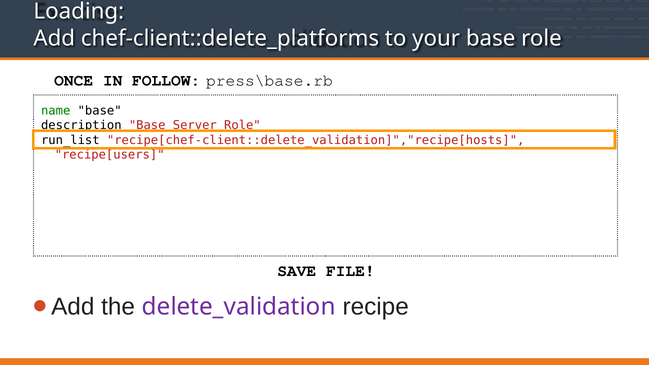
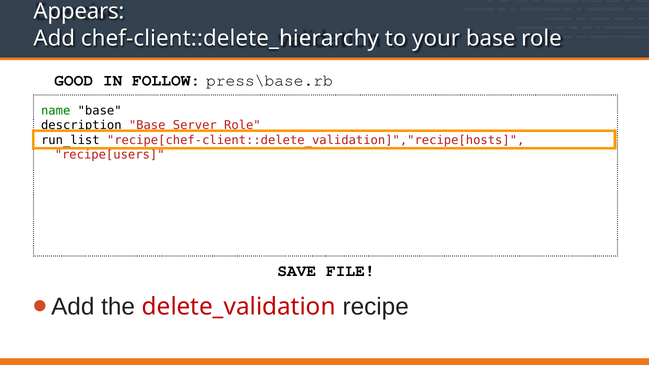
Loading: Loading -> Appears (79, 12)
chef-client::delete_platforms: chef-client::delete_platforms -> chef-client::delete_hierarchy (230, 38)
ONCE: ONCE -> GOOD (74, 80)
delete_validation colour: purple -> red (239, 307)
